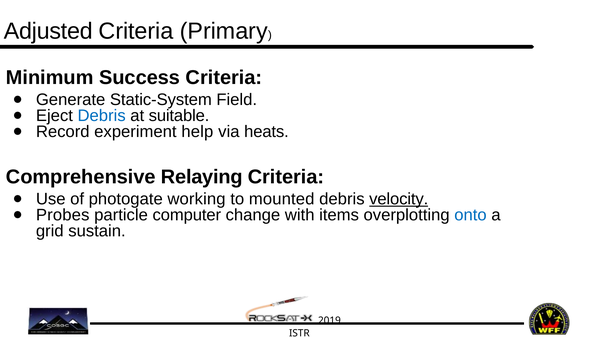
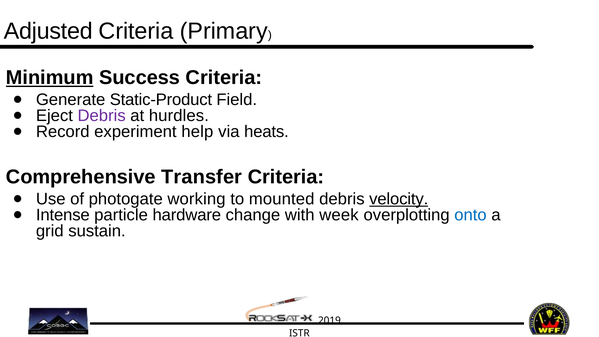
Minimum underline: none -> present (50, 78)
Static-System: Static-System -> Static-Product (161, 100)
Debris colour: blue -> purple (102, 116)
suitable: suitable -> hurdles (179, 116)
Relaying: Relaying -> Transfer (202, 177)
Probes: Probes -> Intense (63, 215)
computer: computer -> hardware (187, 215)
items: items -> week (339, 215)
